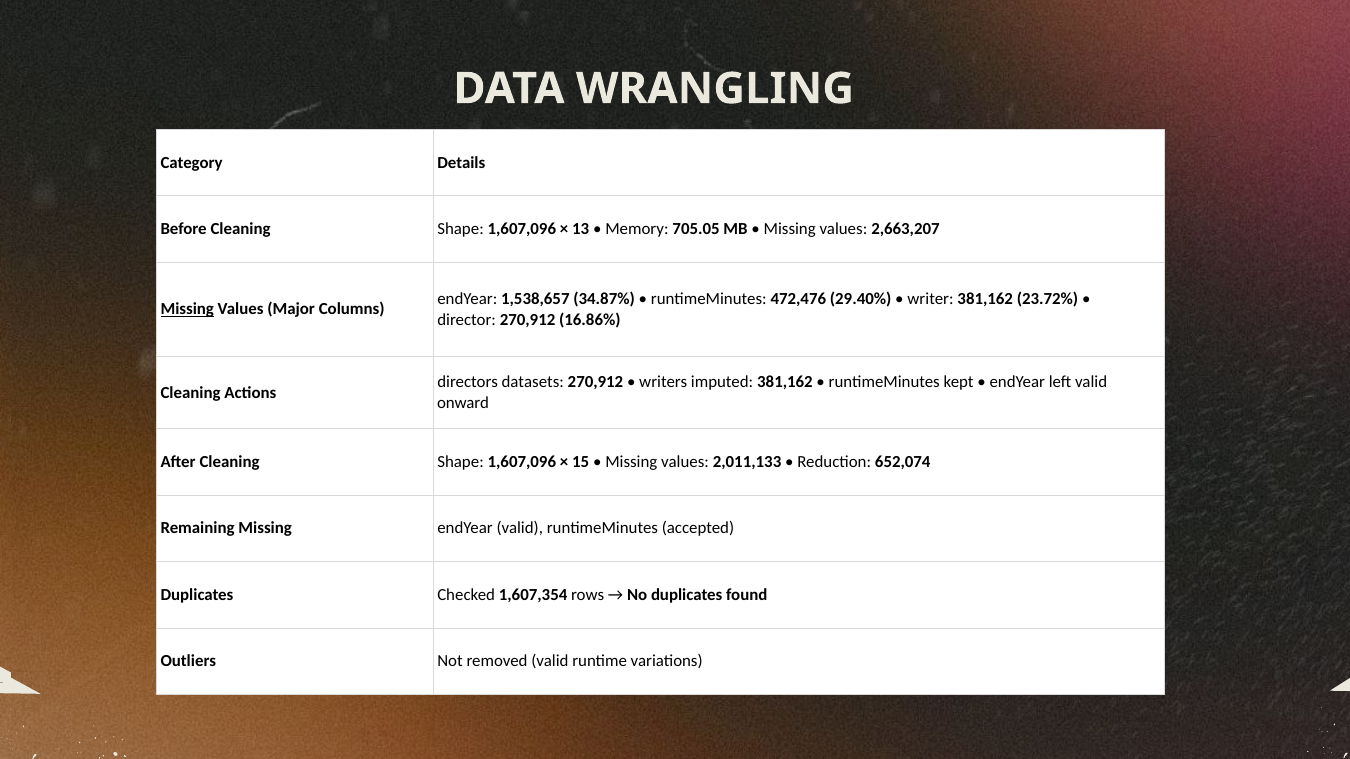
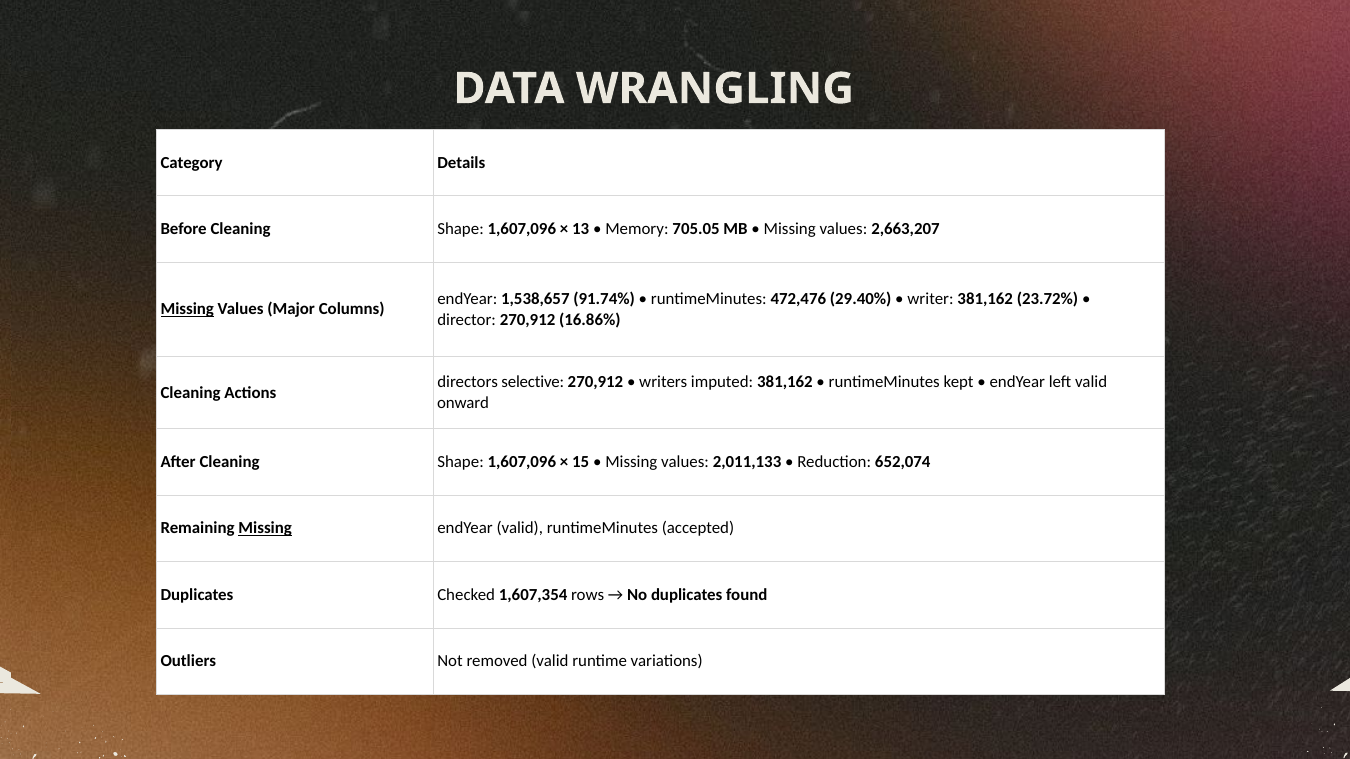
34.87%: 34.87% -> 91.74% (604, 299)
datasets: datasets -> selective (533, 382)
Missing underline: none -> present (265, 529)
